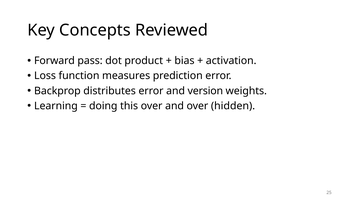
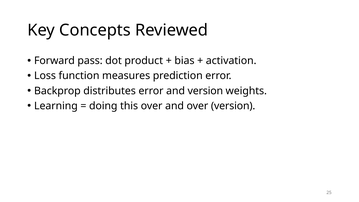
over hidden: hidden -> version (233, 106)
